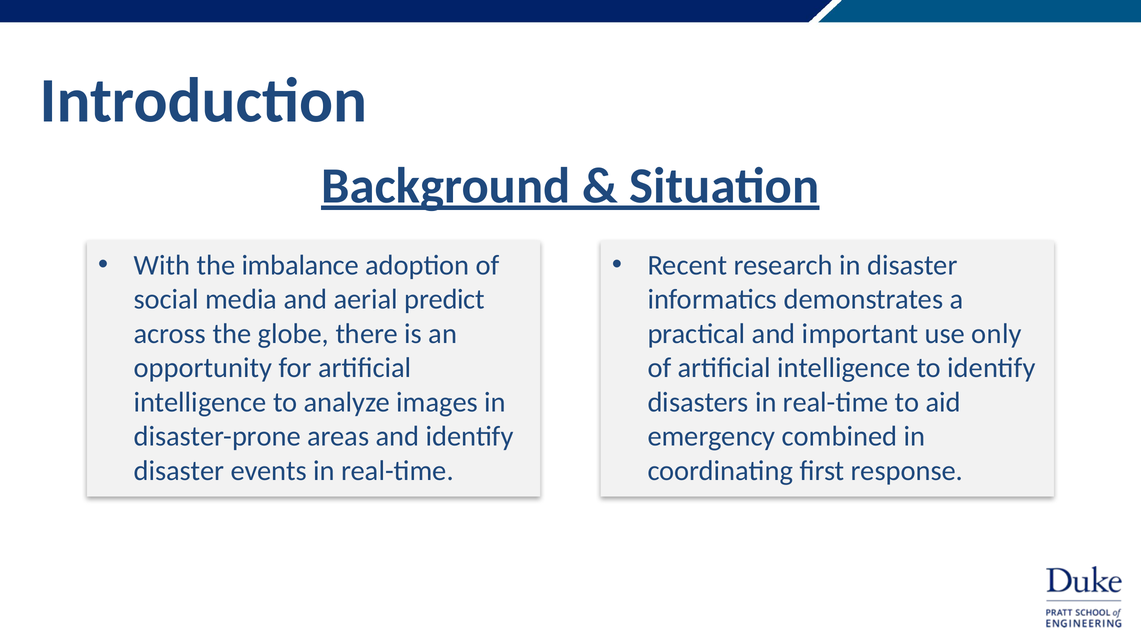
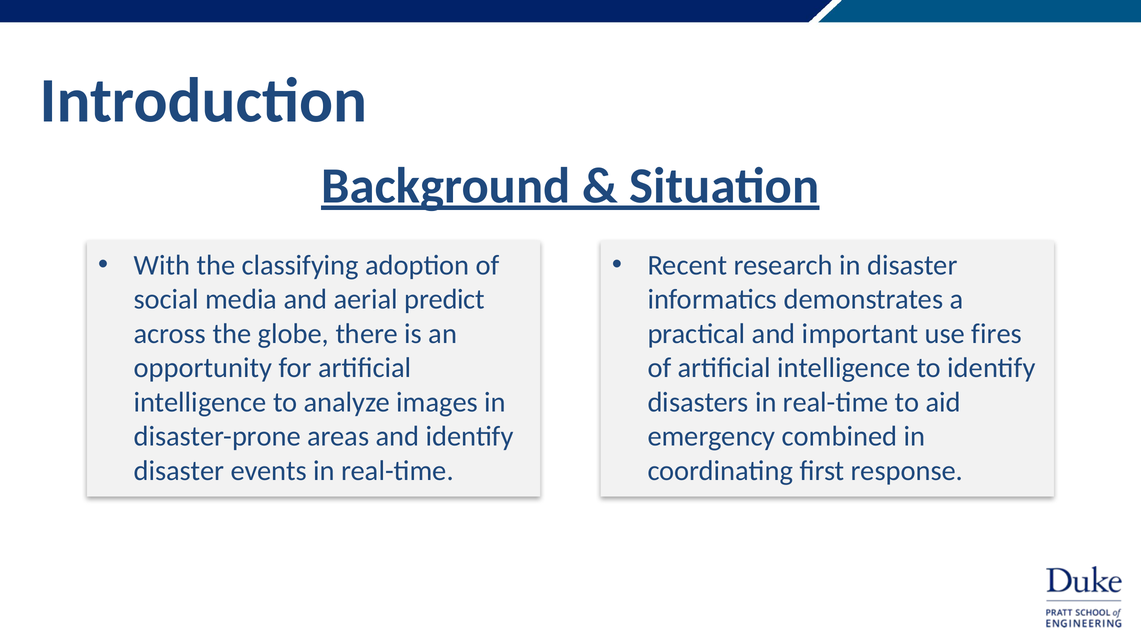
imbalance: imbalance -> classifying (300, 265)
only: only -> fires (997, 334)
